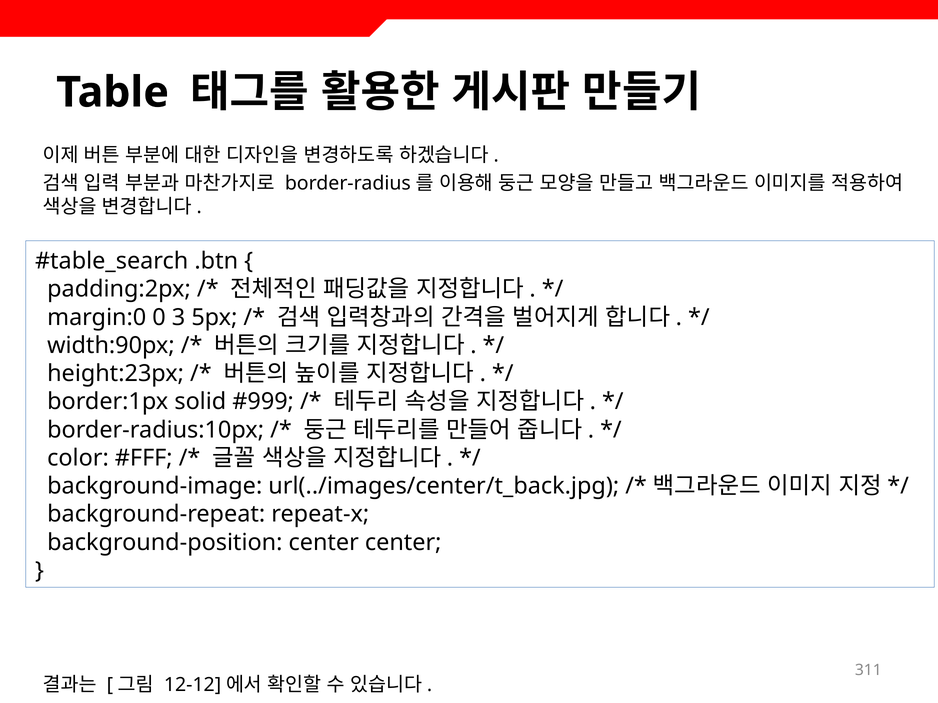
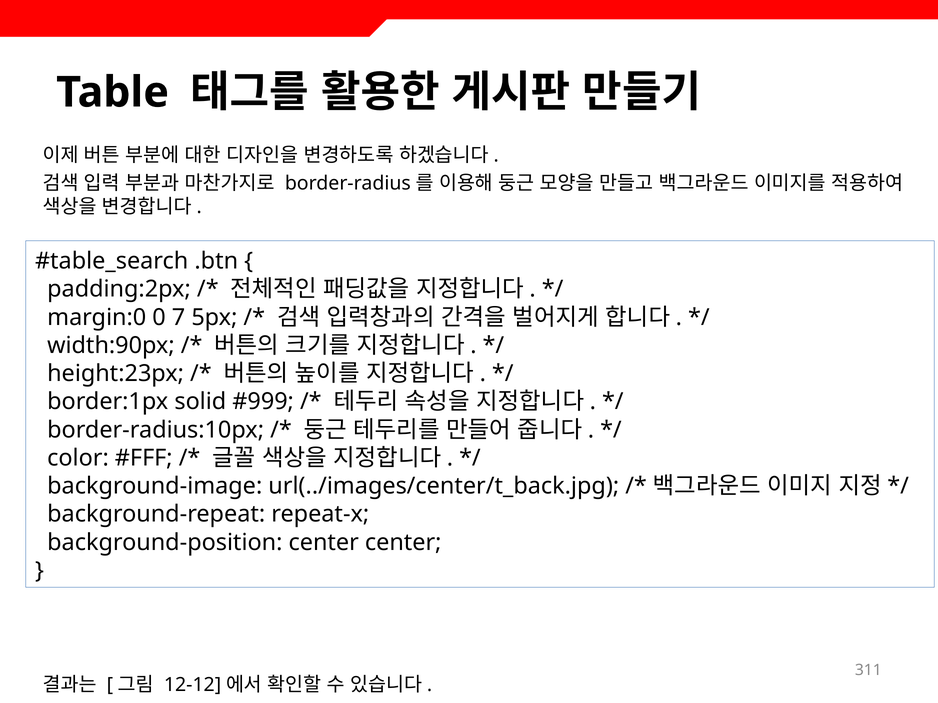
3: 3 -> 7 (179, 318)
